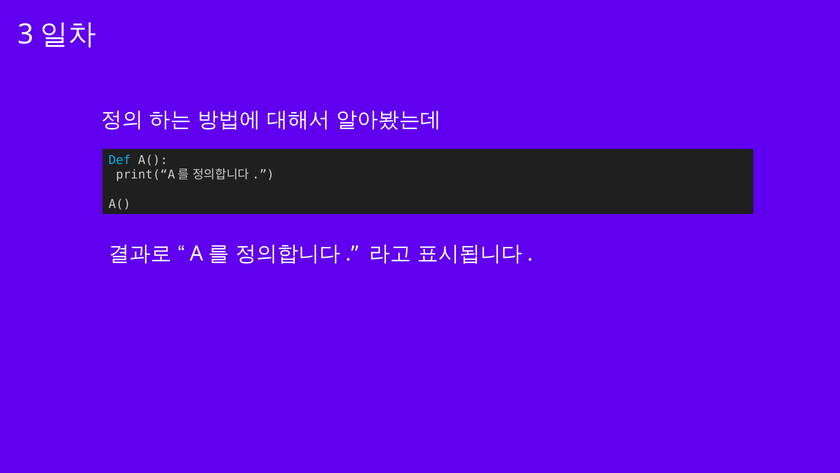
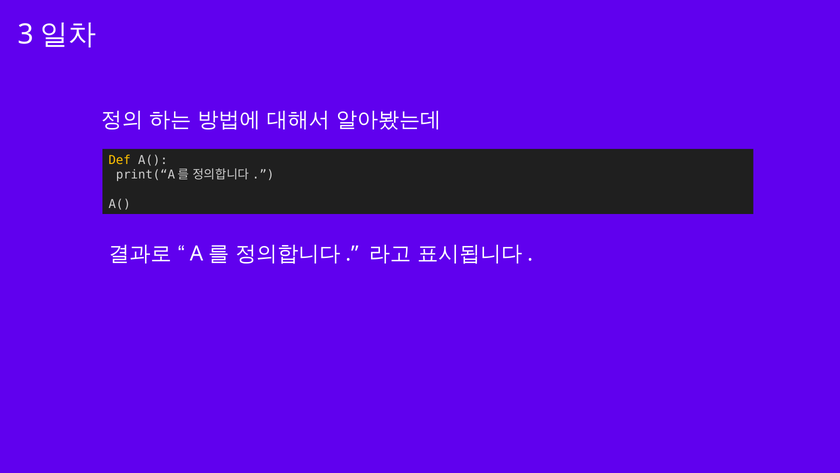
Def colour: light blue -> yellow (120, 160)
